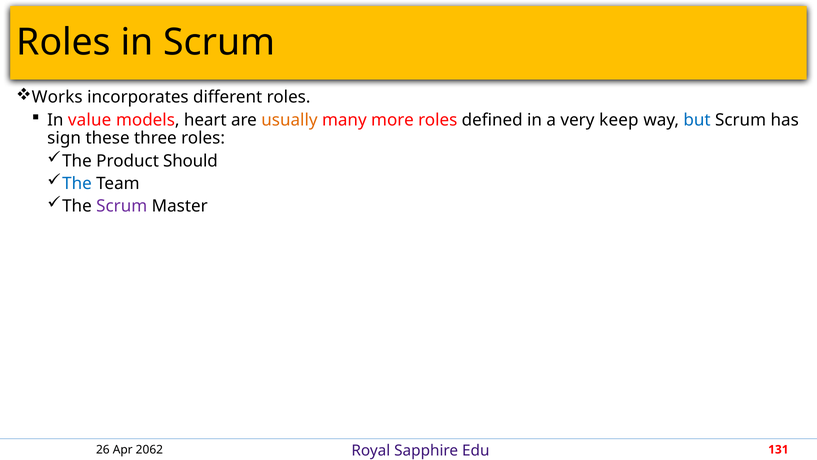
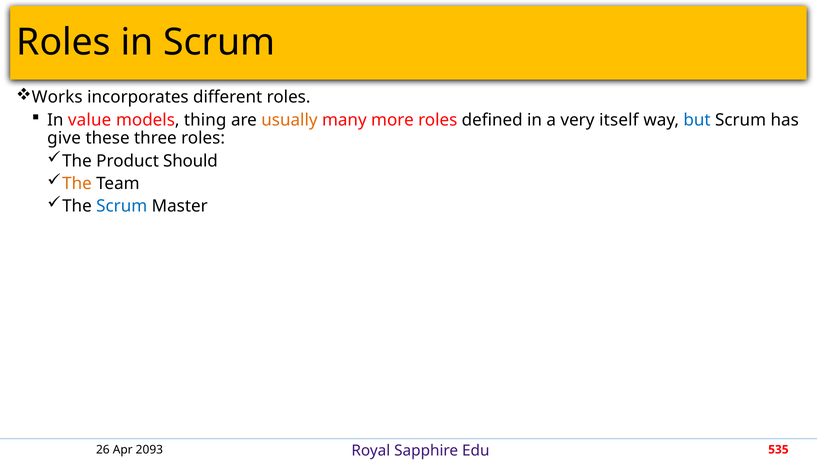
heart: heart -> thing (205, 120)
keep: keep -> itself (619, 120)
sign: sign -> give (64, 138)
The colour: blue -> orange (77, 183)
Scrum colour: purple -> blue (122, 206)
2062: 2062 -> 2093 (149, 449)
131: 131 -> 535 (778, 449)
